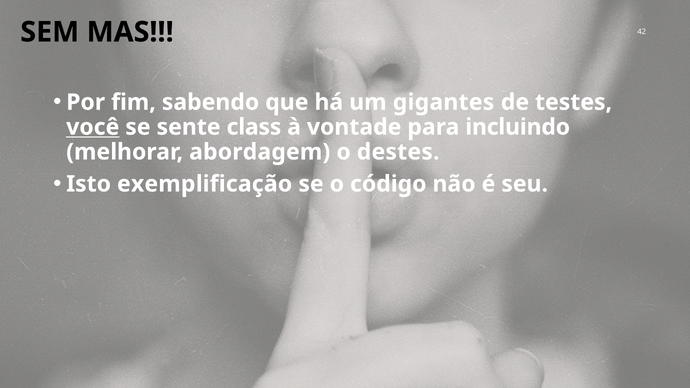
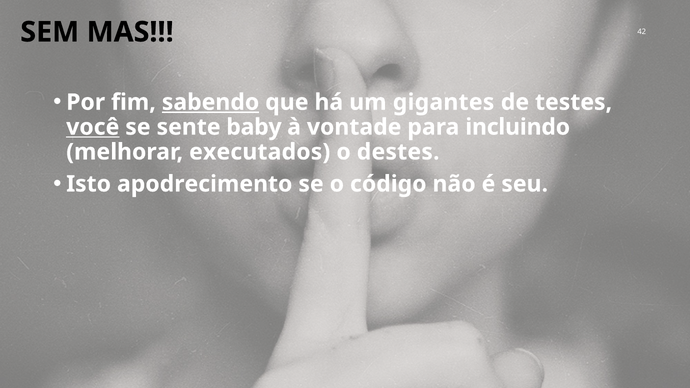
sabendo underline: none -> present (211, 102)
class: class -> baby (254, 127)
abordagem: abordagem -> executados (260, 152)
exemplificação: exemplificação -> apodrecimento (205, 184)
